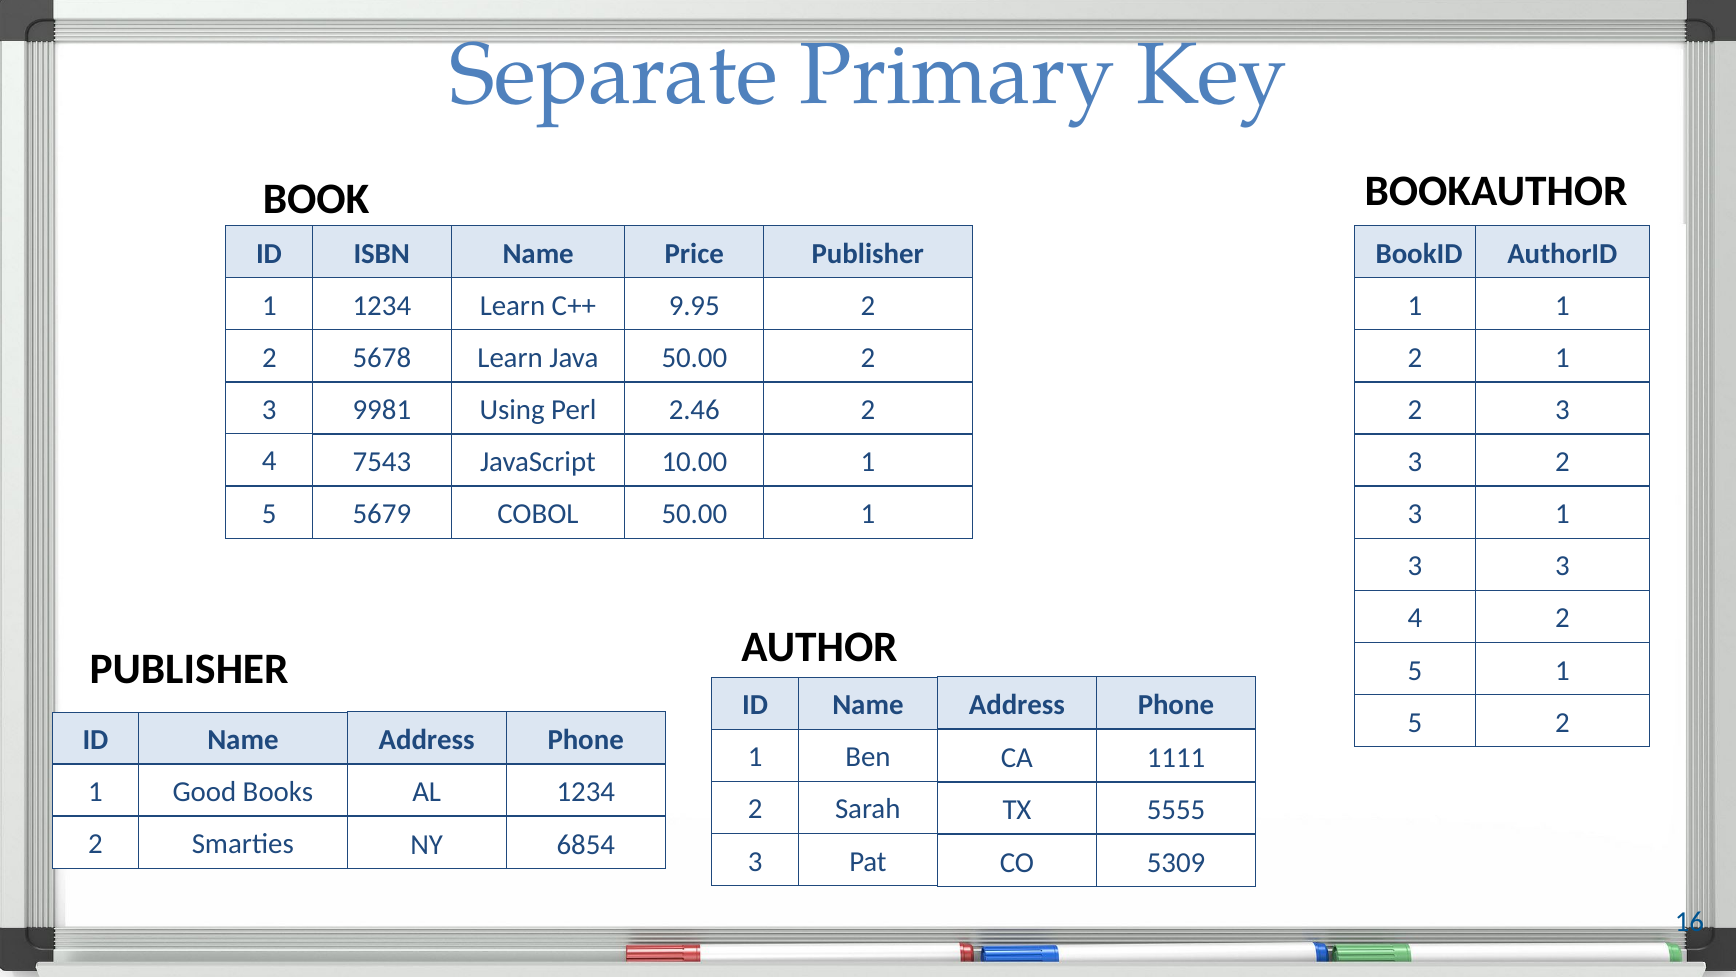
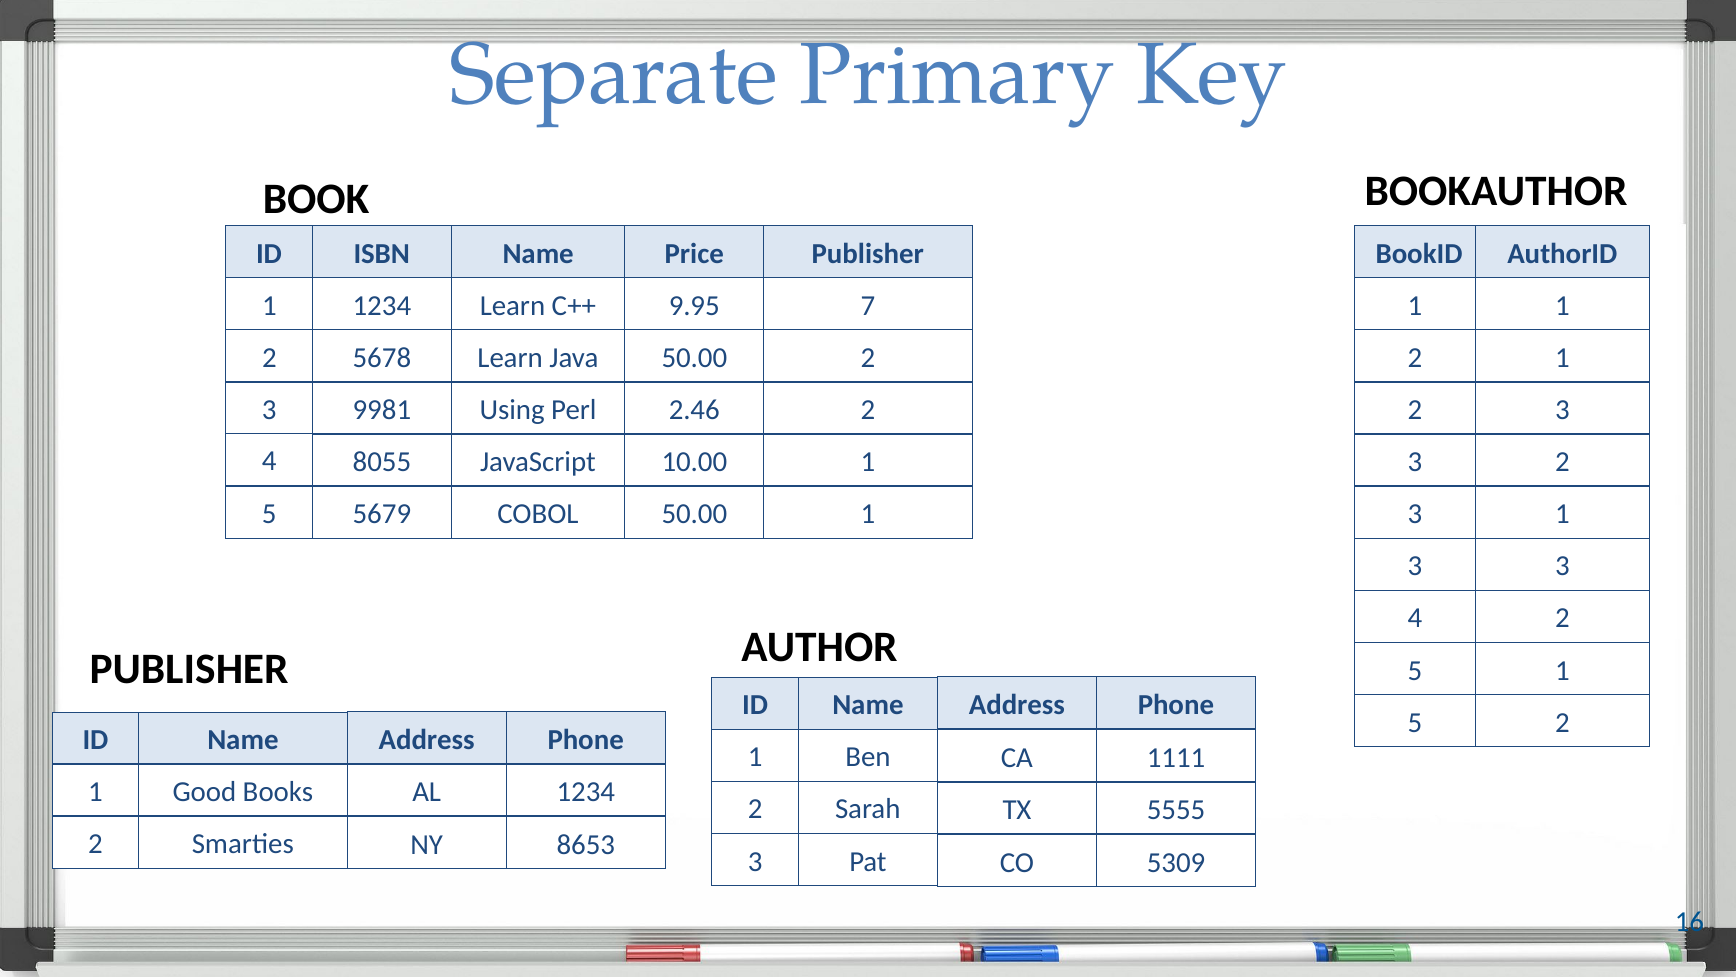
9.95 2: 2 -> 7 (868, 306)
7543: 7543 -> 8055 (382, 462)
6854: 6854 -> 8653 (586, 844)
